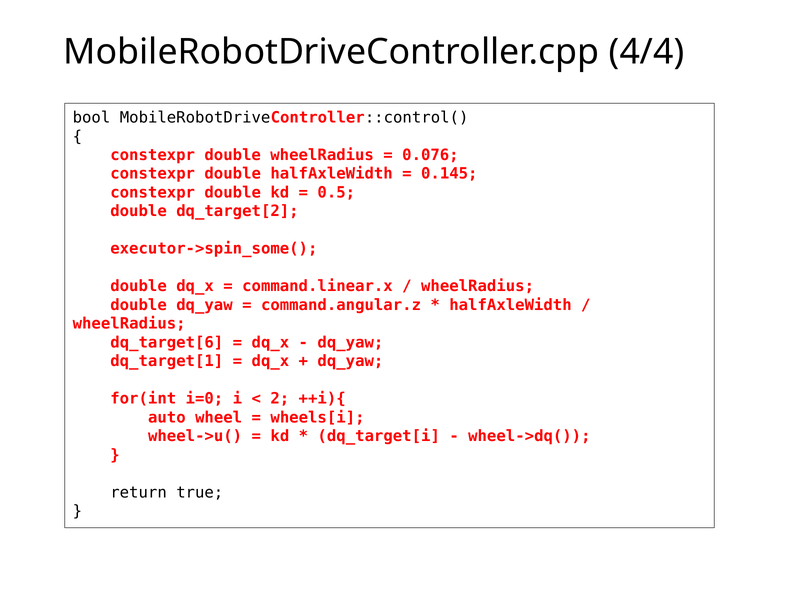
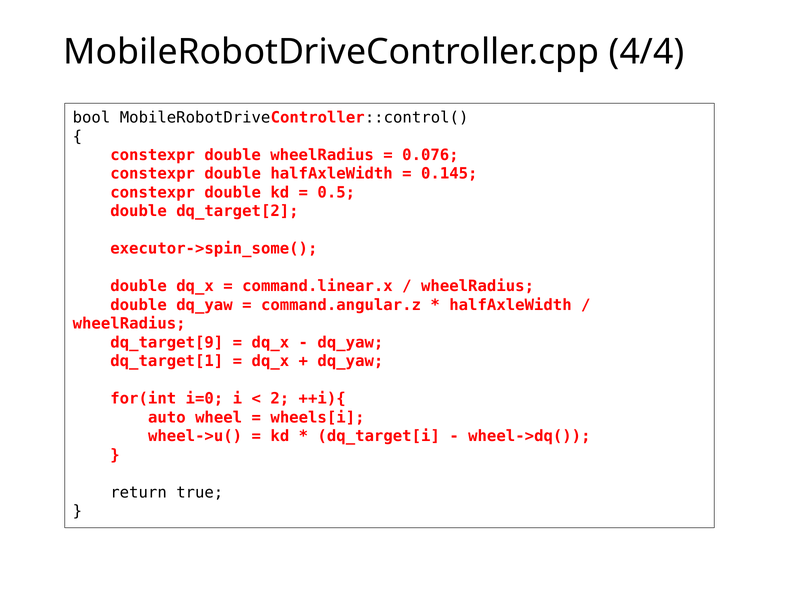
dq_target[6: dq_target[6 -> dq_target[9 (167, 343)
